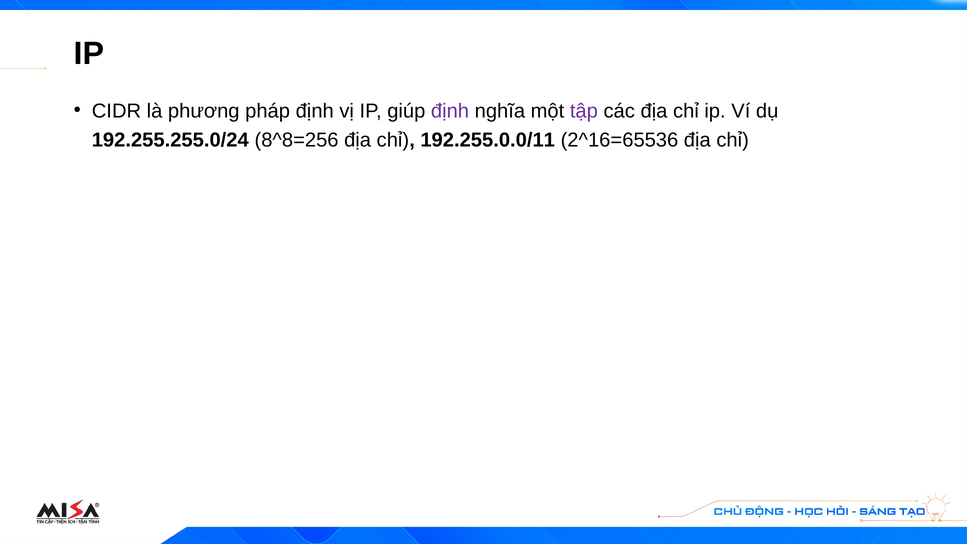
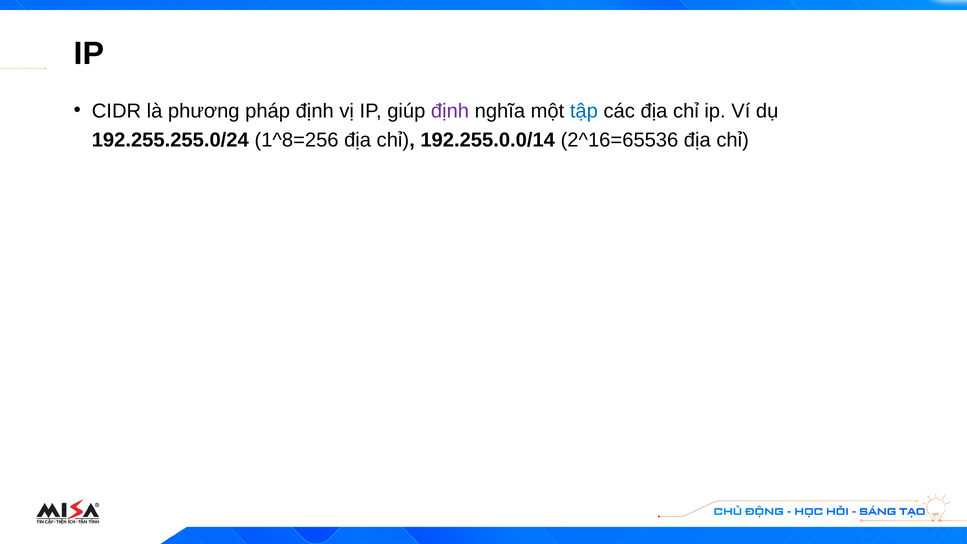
tập colour: purple -> blue (584, 111)
8^8=256: 8^8=256 -> 1^8=256 (297, 140)
192.255.0.0/11: 192.255.0.0/11 -> 192.255.0.0/14 (488, 140)
